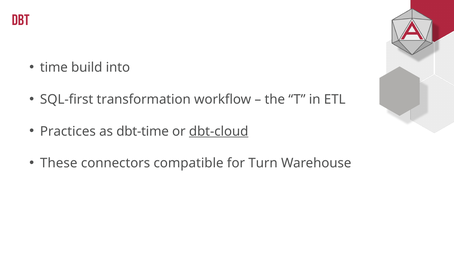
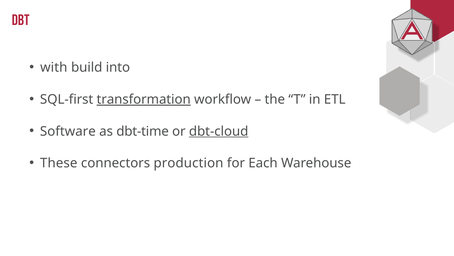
time: time -> with (54, 67)
transformation underline: none -> present (144, 99)
Practices: Practices -> Software (68, 131)
compatible: compatible -> production (188, 163)
Turn: Turn -> Each (263, 163)
